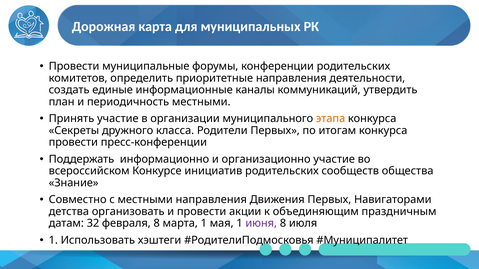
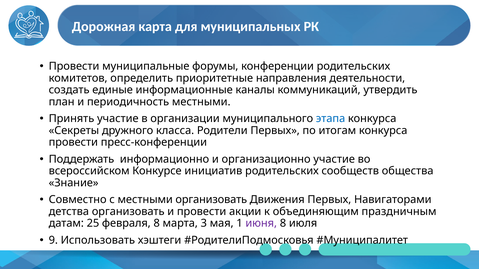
этапа colour: orange -> blue (331, 119)
местными направления: направления -> организовать (211, 200)
32: 32 -> 25 (93, 224)
марта 1: 1 -> 3 (204, 224)
1: 1 -> 9 (53, 241)
